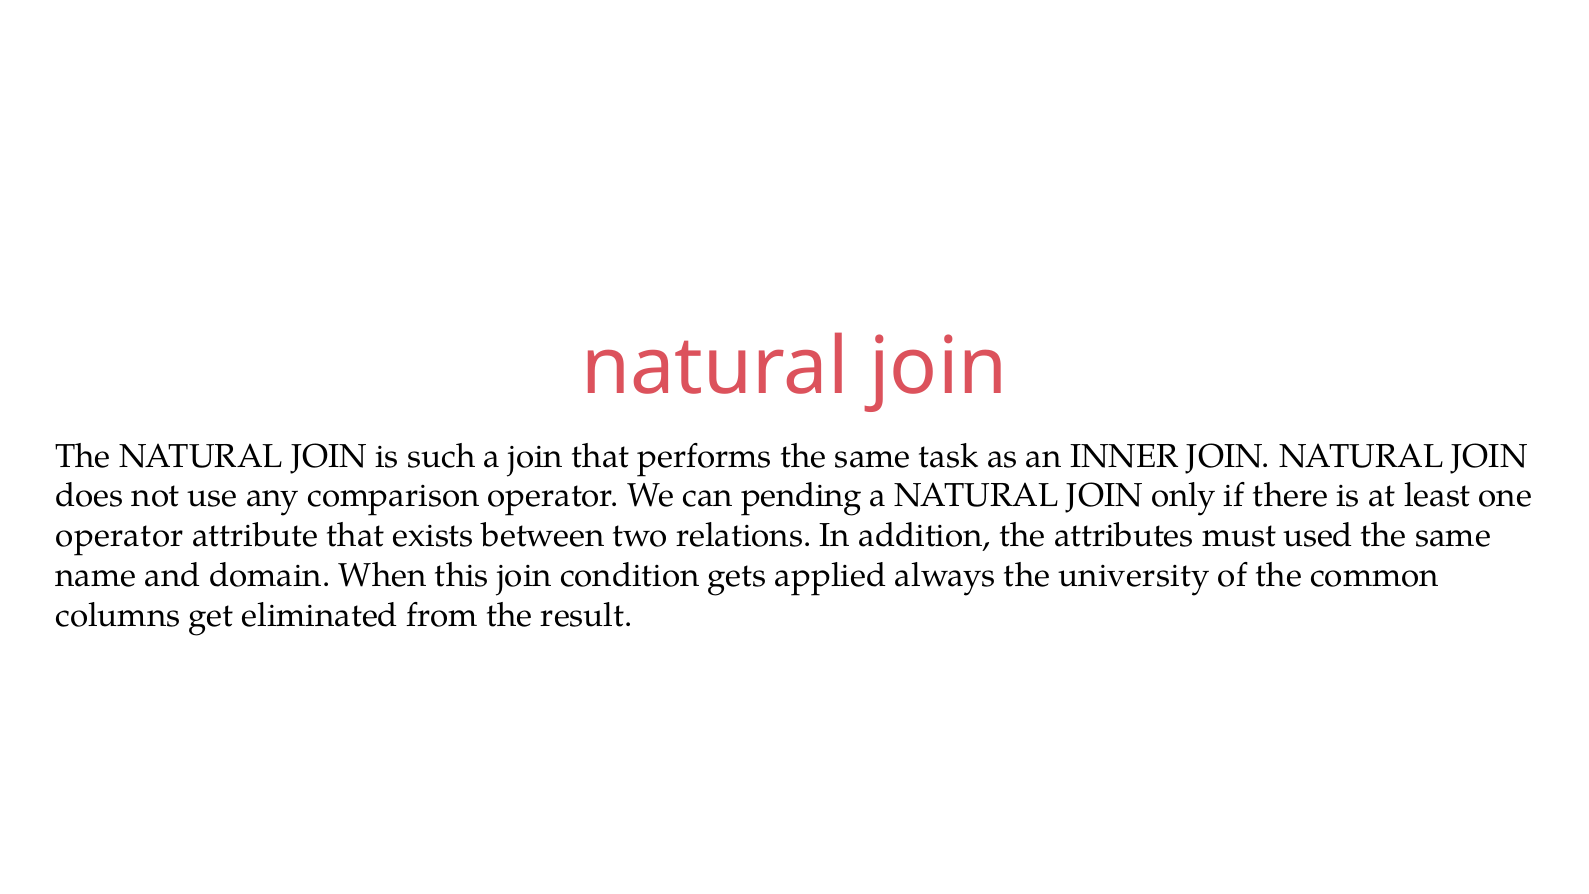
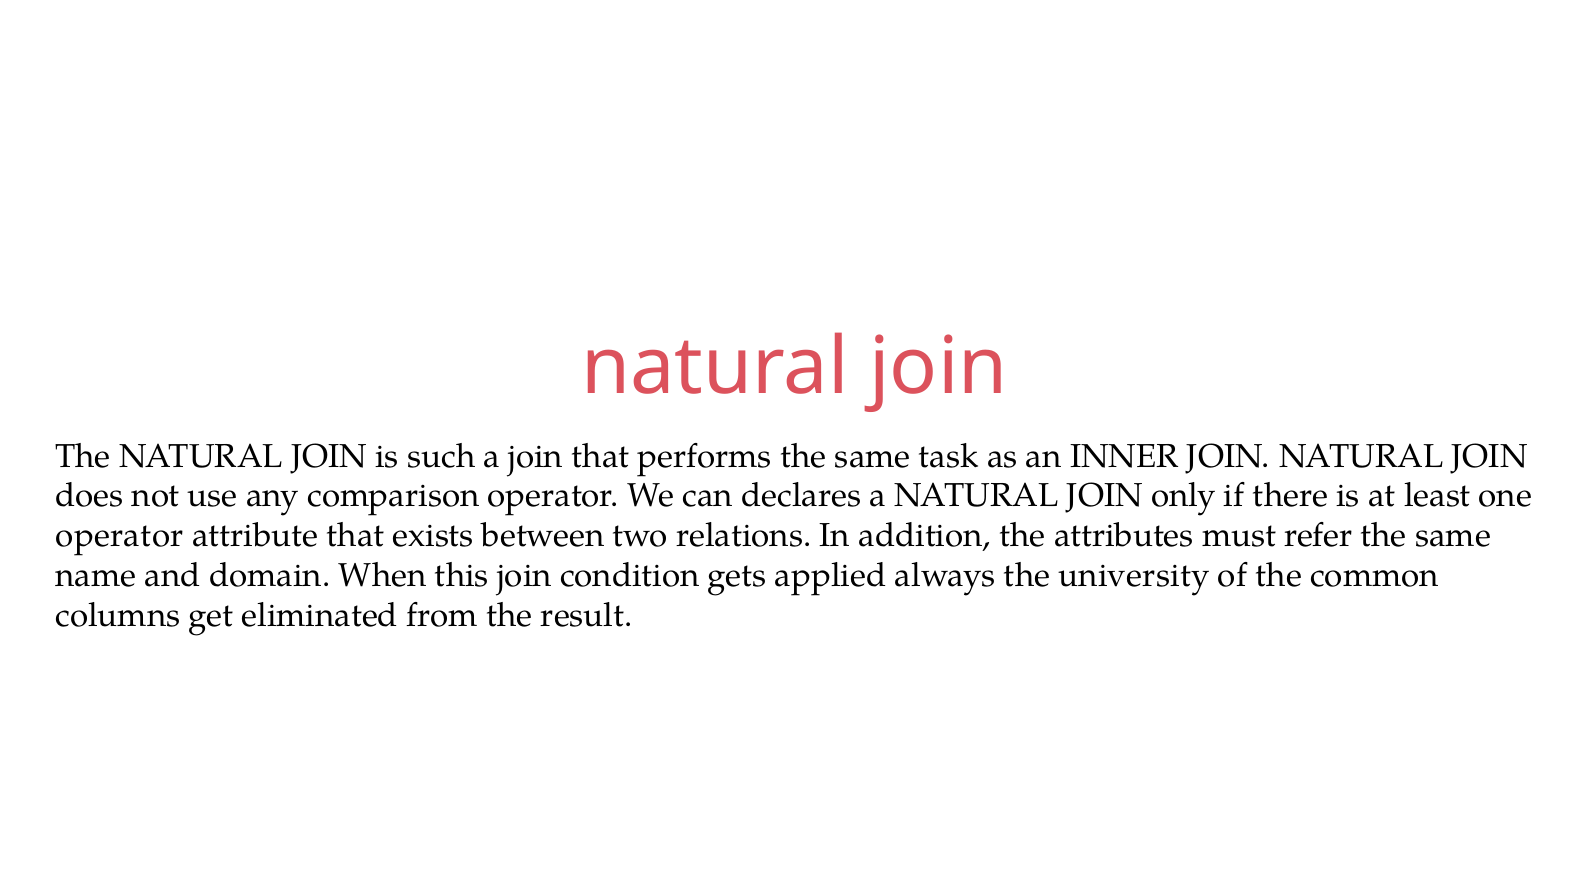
pending: pending -> declares (801, 496)
used: used -> refer (1318, 536)
